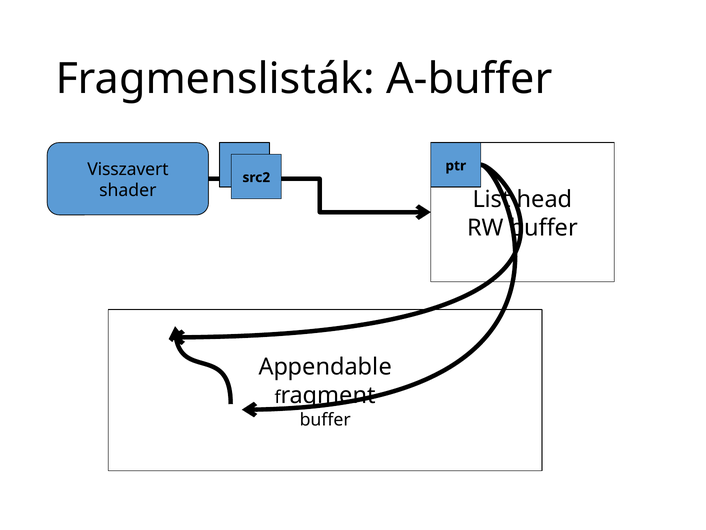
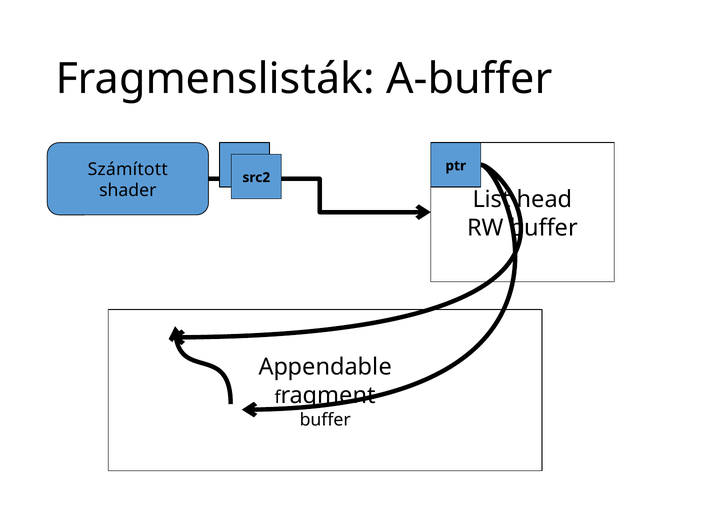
Visszavert: Visszavert -> Számított (128, 169)
